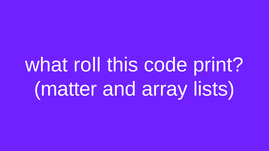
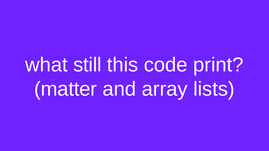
roll: roll -> still (87, 65)
